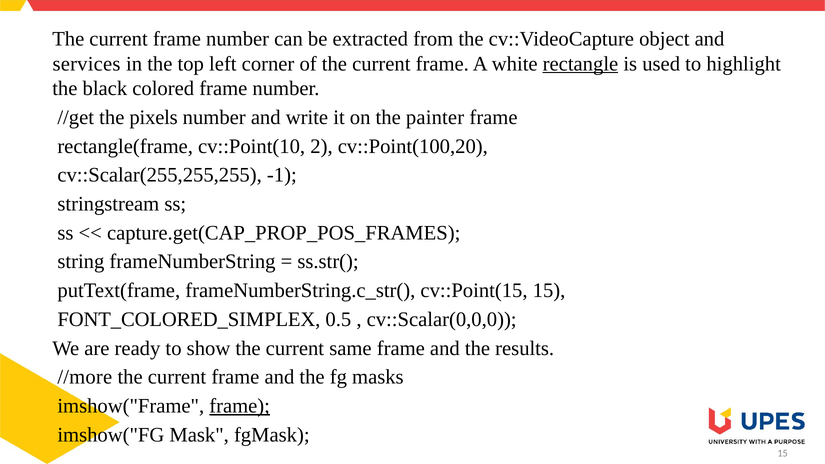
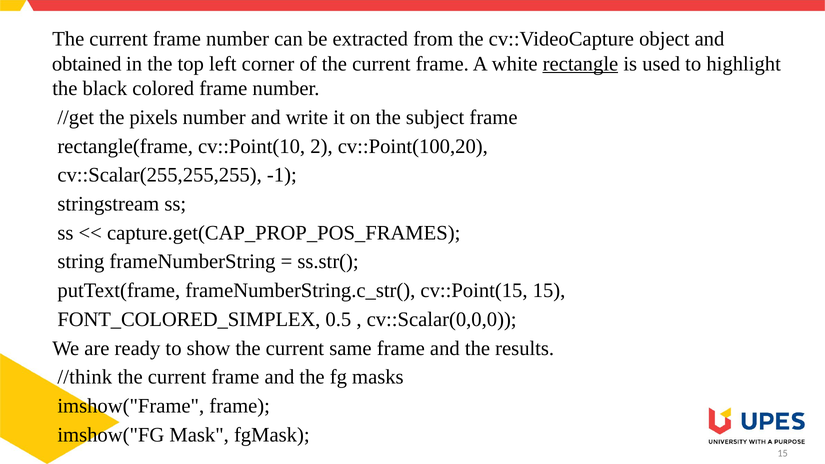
services: services -> obtained (87, 64)
painter: painter -> subject (435, 117)
//more: //more -> //think (85, 377)
frame underline: present -> none (240, 406)
